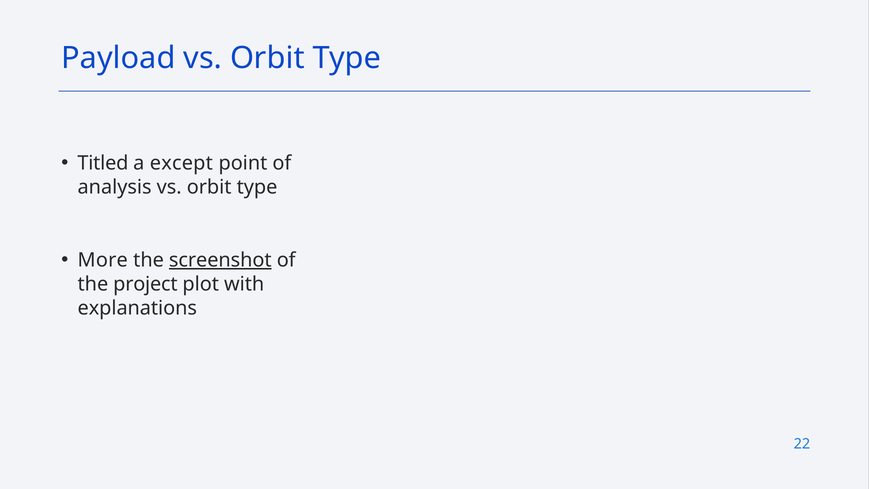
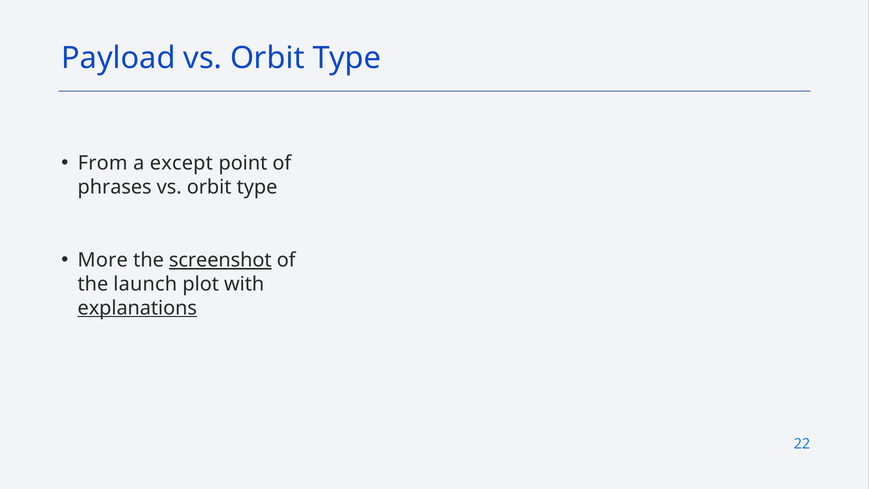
Titled: Titled -> From (103, 163)
analysis: analysis -> phrases (115, 187)
project: project -> launch (145, 284)
explanations underline: none -> present (137, 308)
